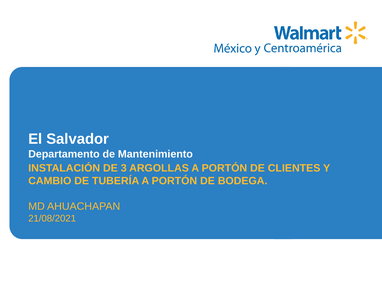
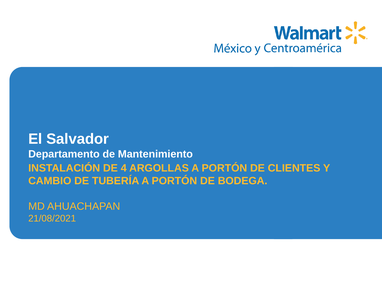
3: 3 -> 4 (124, 168)
